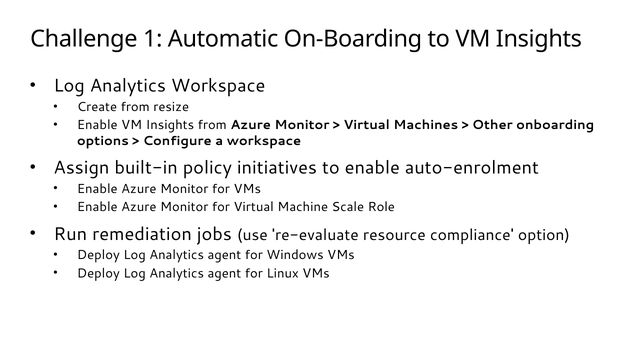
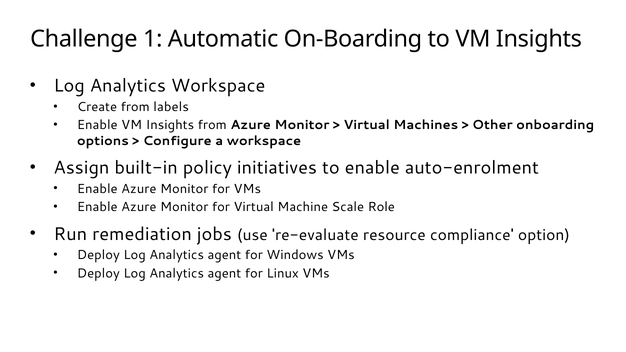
resize: resize -> labels (171, 107)
